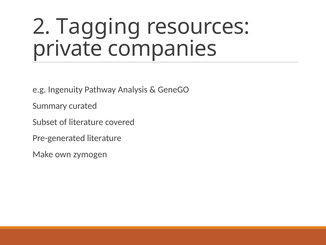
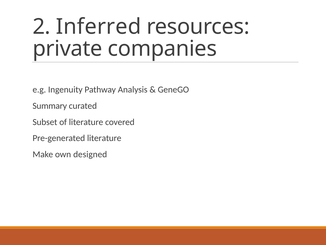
Tagging: Tagging -> Inferred (98, 27)
zymogen: zymogen -> designed (90, 154)
